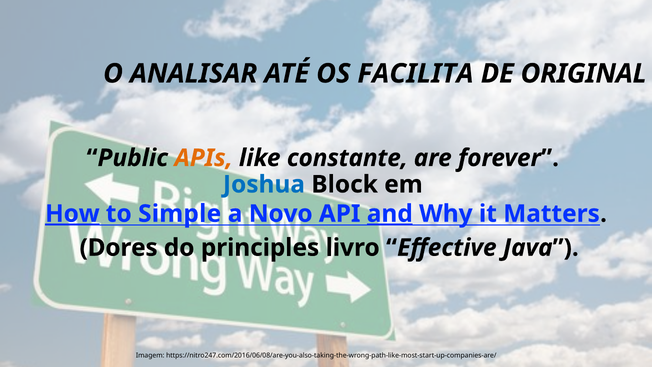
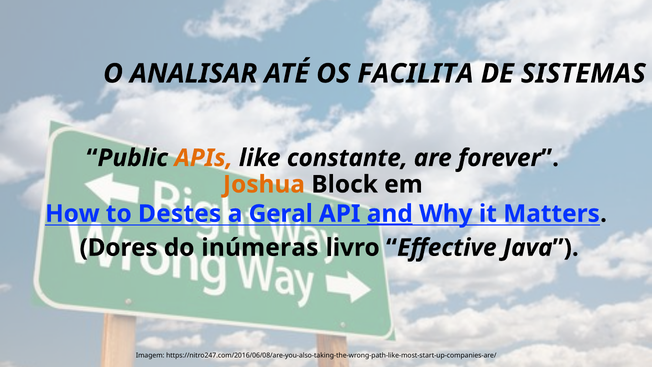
ORIGINAL: ORIGINAL -> SISTEMAS (583, 74)
Joshua colour: blue -> orange (264, 184)
How underline: present -> none (72, 214)
Simple: Simple -> Destes (180, 214)
Novo: Novo -> Geral (281, 214)
principles: principles -> inúmeras (260, 248)
